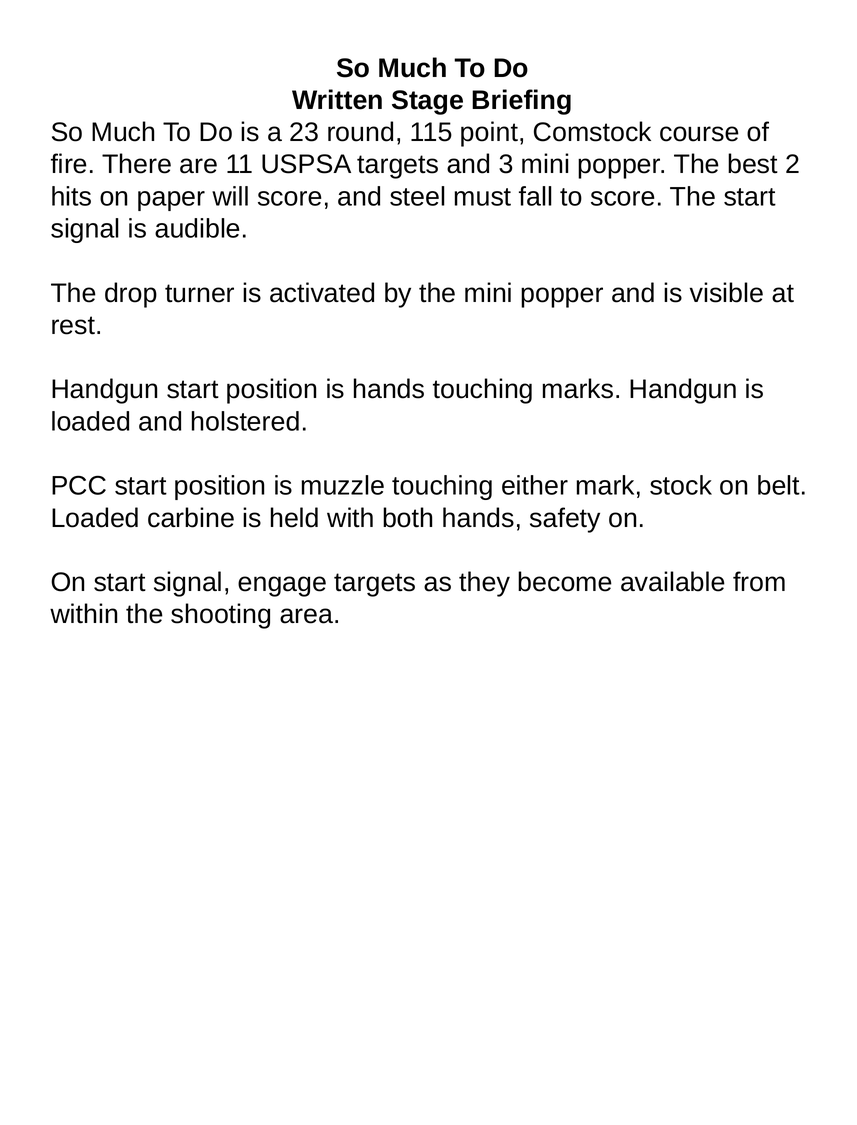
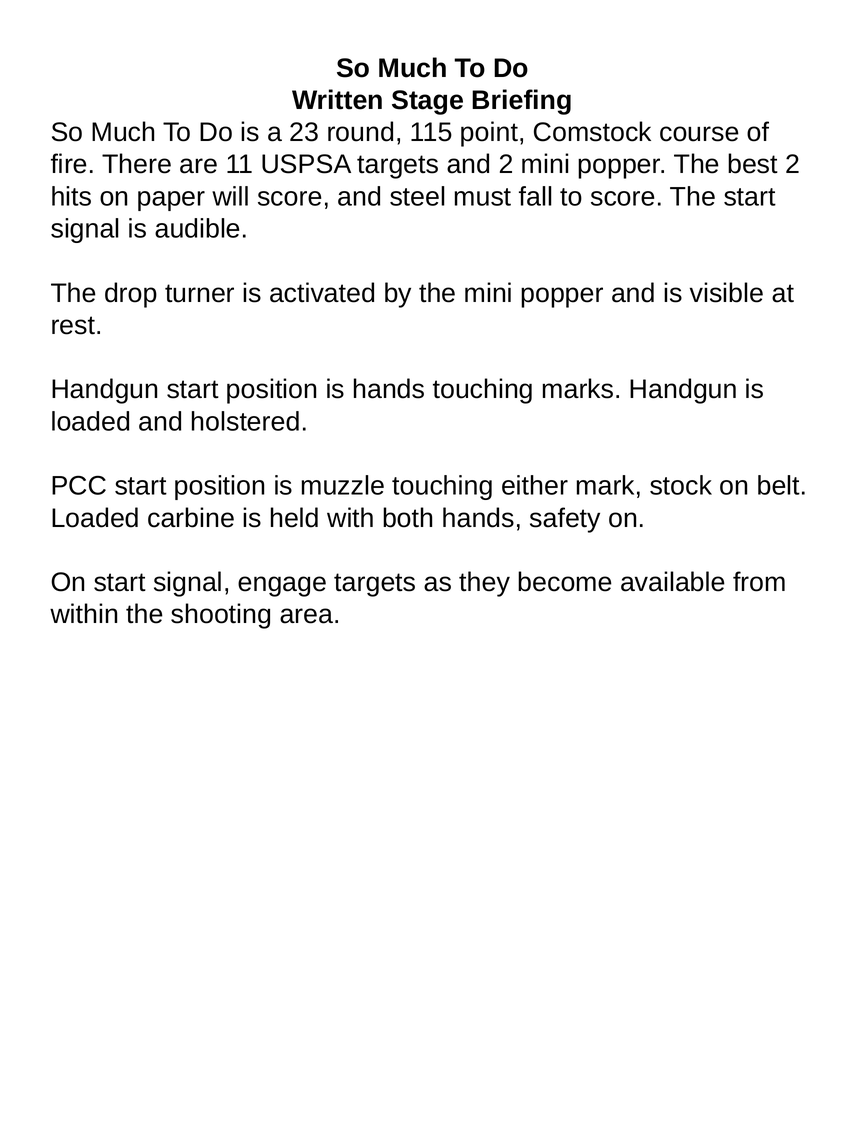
and 3: 3 -> 2 (506, 165)
